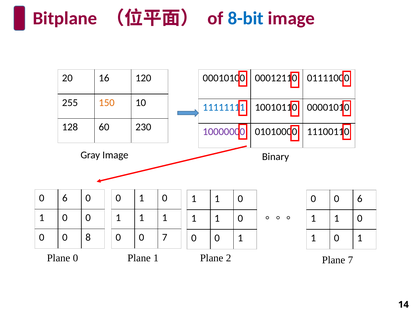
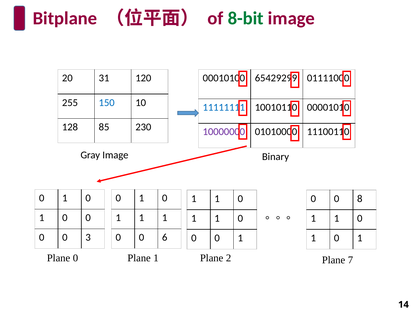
8-bit colour: blue -> green (246, 18)
16: 16 -> 31 (104, 78)
00012110: 00012110 -> 65429299 (276, 78)
150 colour: orange -> blue (107, 103)
60: 60 -> 85 (104, 127)
6: 6 -> 1 (65, 198)
0 0 6: 6 -> 8 (360, 199)
8: 8 -> 3 (88, 238)
0 7: 7 -> 6 (165, 238)
